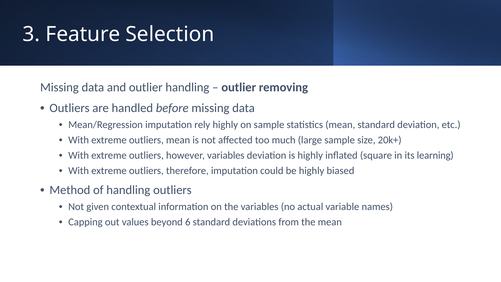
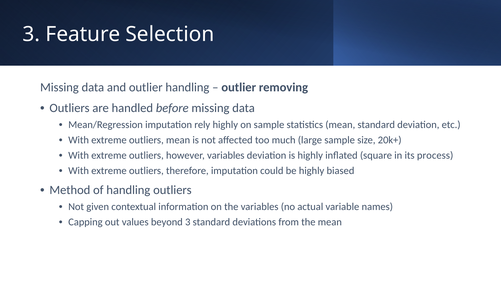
learning: learning -> process (435, 155)
beyond 6: 6 -> 3 (188, 222)
